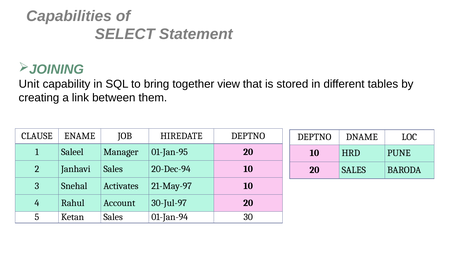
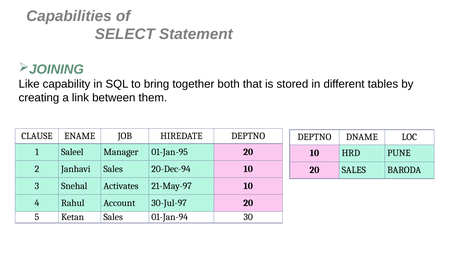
Unit: Unit -> Like (29, 84)
view: view -> both (229, 84)
